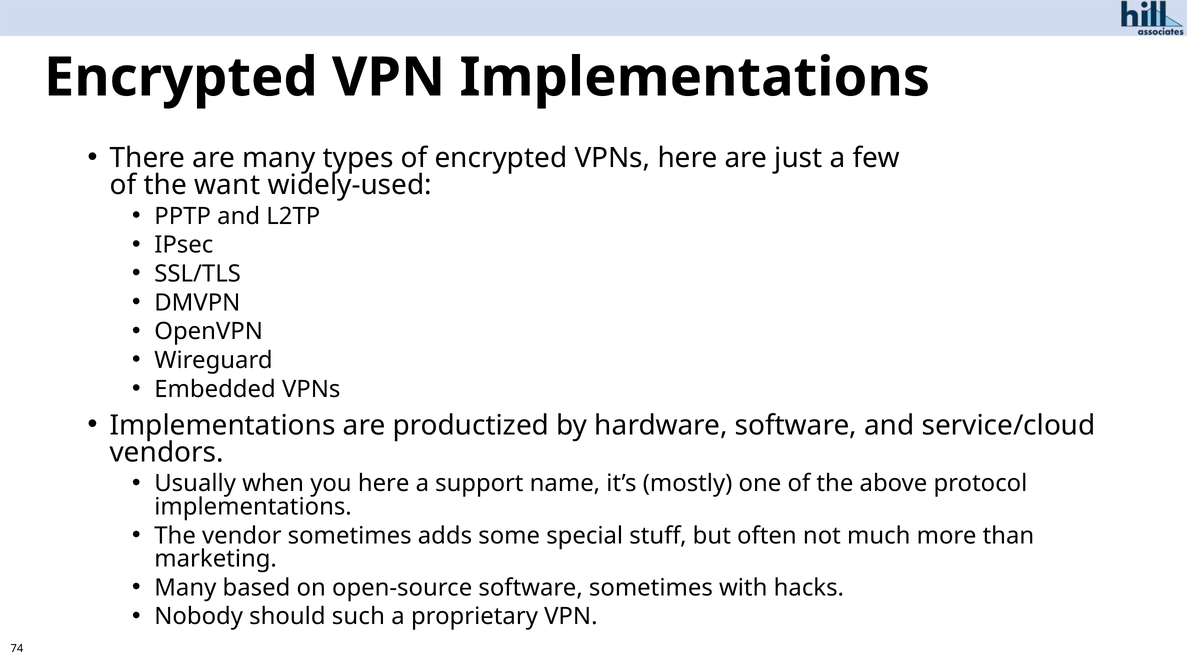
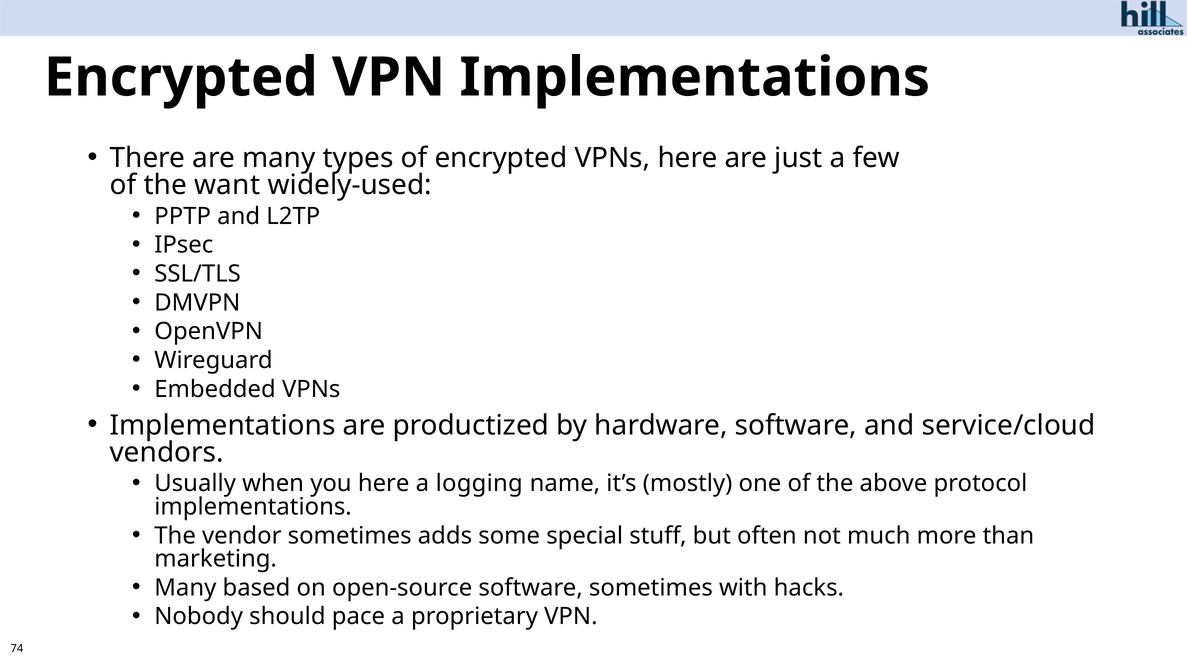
support: support -> logging (479, 483)
such: such -> pace (358, 616)
